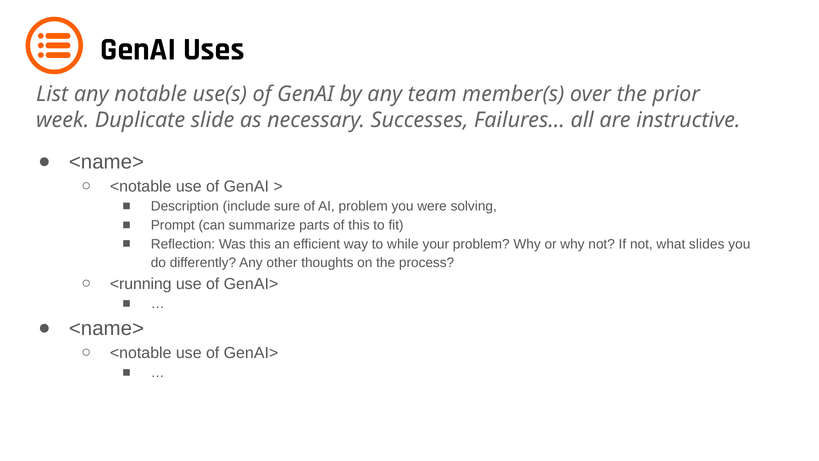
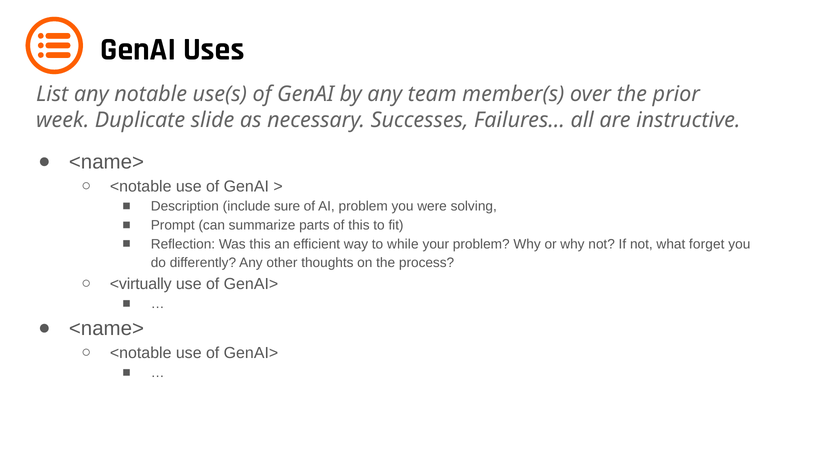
slides: slides -> forget (707, 244)
<running: <running -> <virtually (141, 284)
